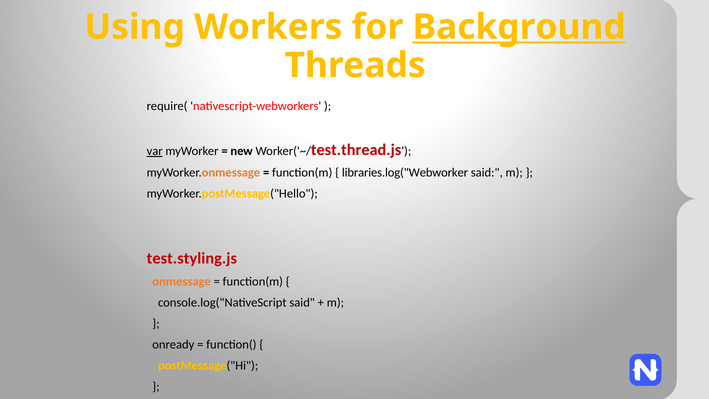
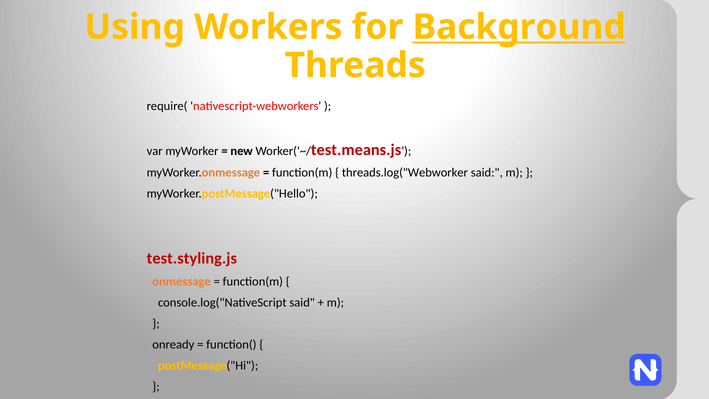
var underline: present -> none (155, 151)
test.thread.js: test.thread.js -> test.means.js (356, 150)
libraries.log("Webworker: libraries.log("Webworker -> threads.log("Webworker (405, 173)
